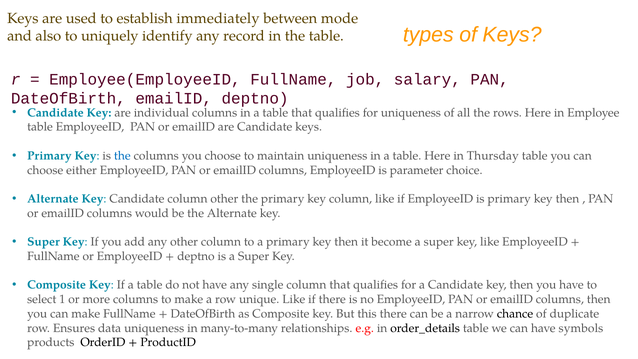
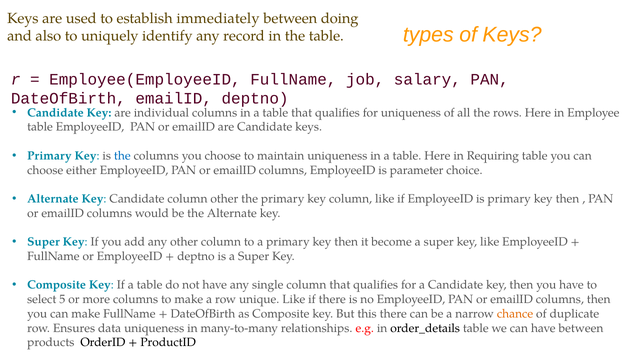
mode: mode -> doing (340, 18)
Thursday: Thursday -> Requiring (493, 156)
1: 1 -> 5 (62, 299)
chance colour: black -> orange (515, 314)
have symbols: symbols -> between (581, 328)
